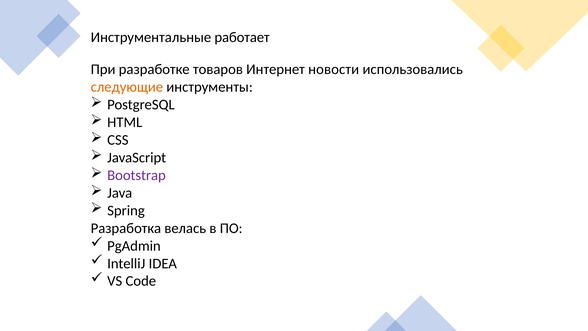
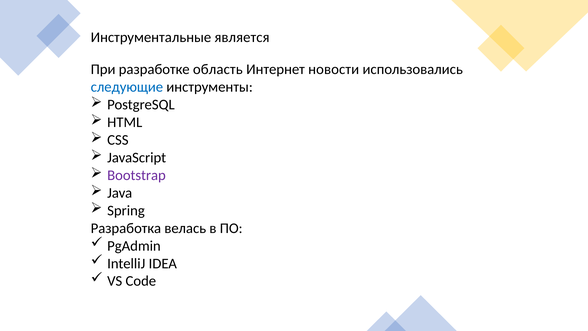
работает: работает -> является (242, 37)
товаров: товаров -> область (218, 69)
следующие colour: orange -> blue (127, 87)
